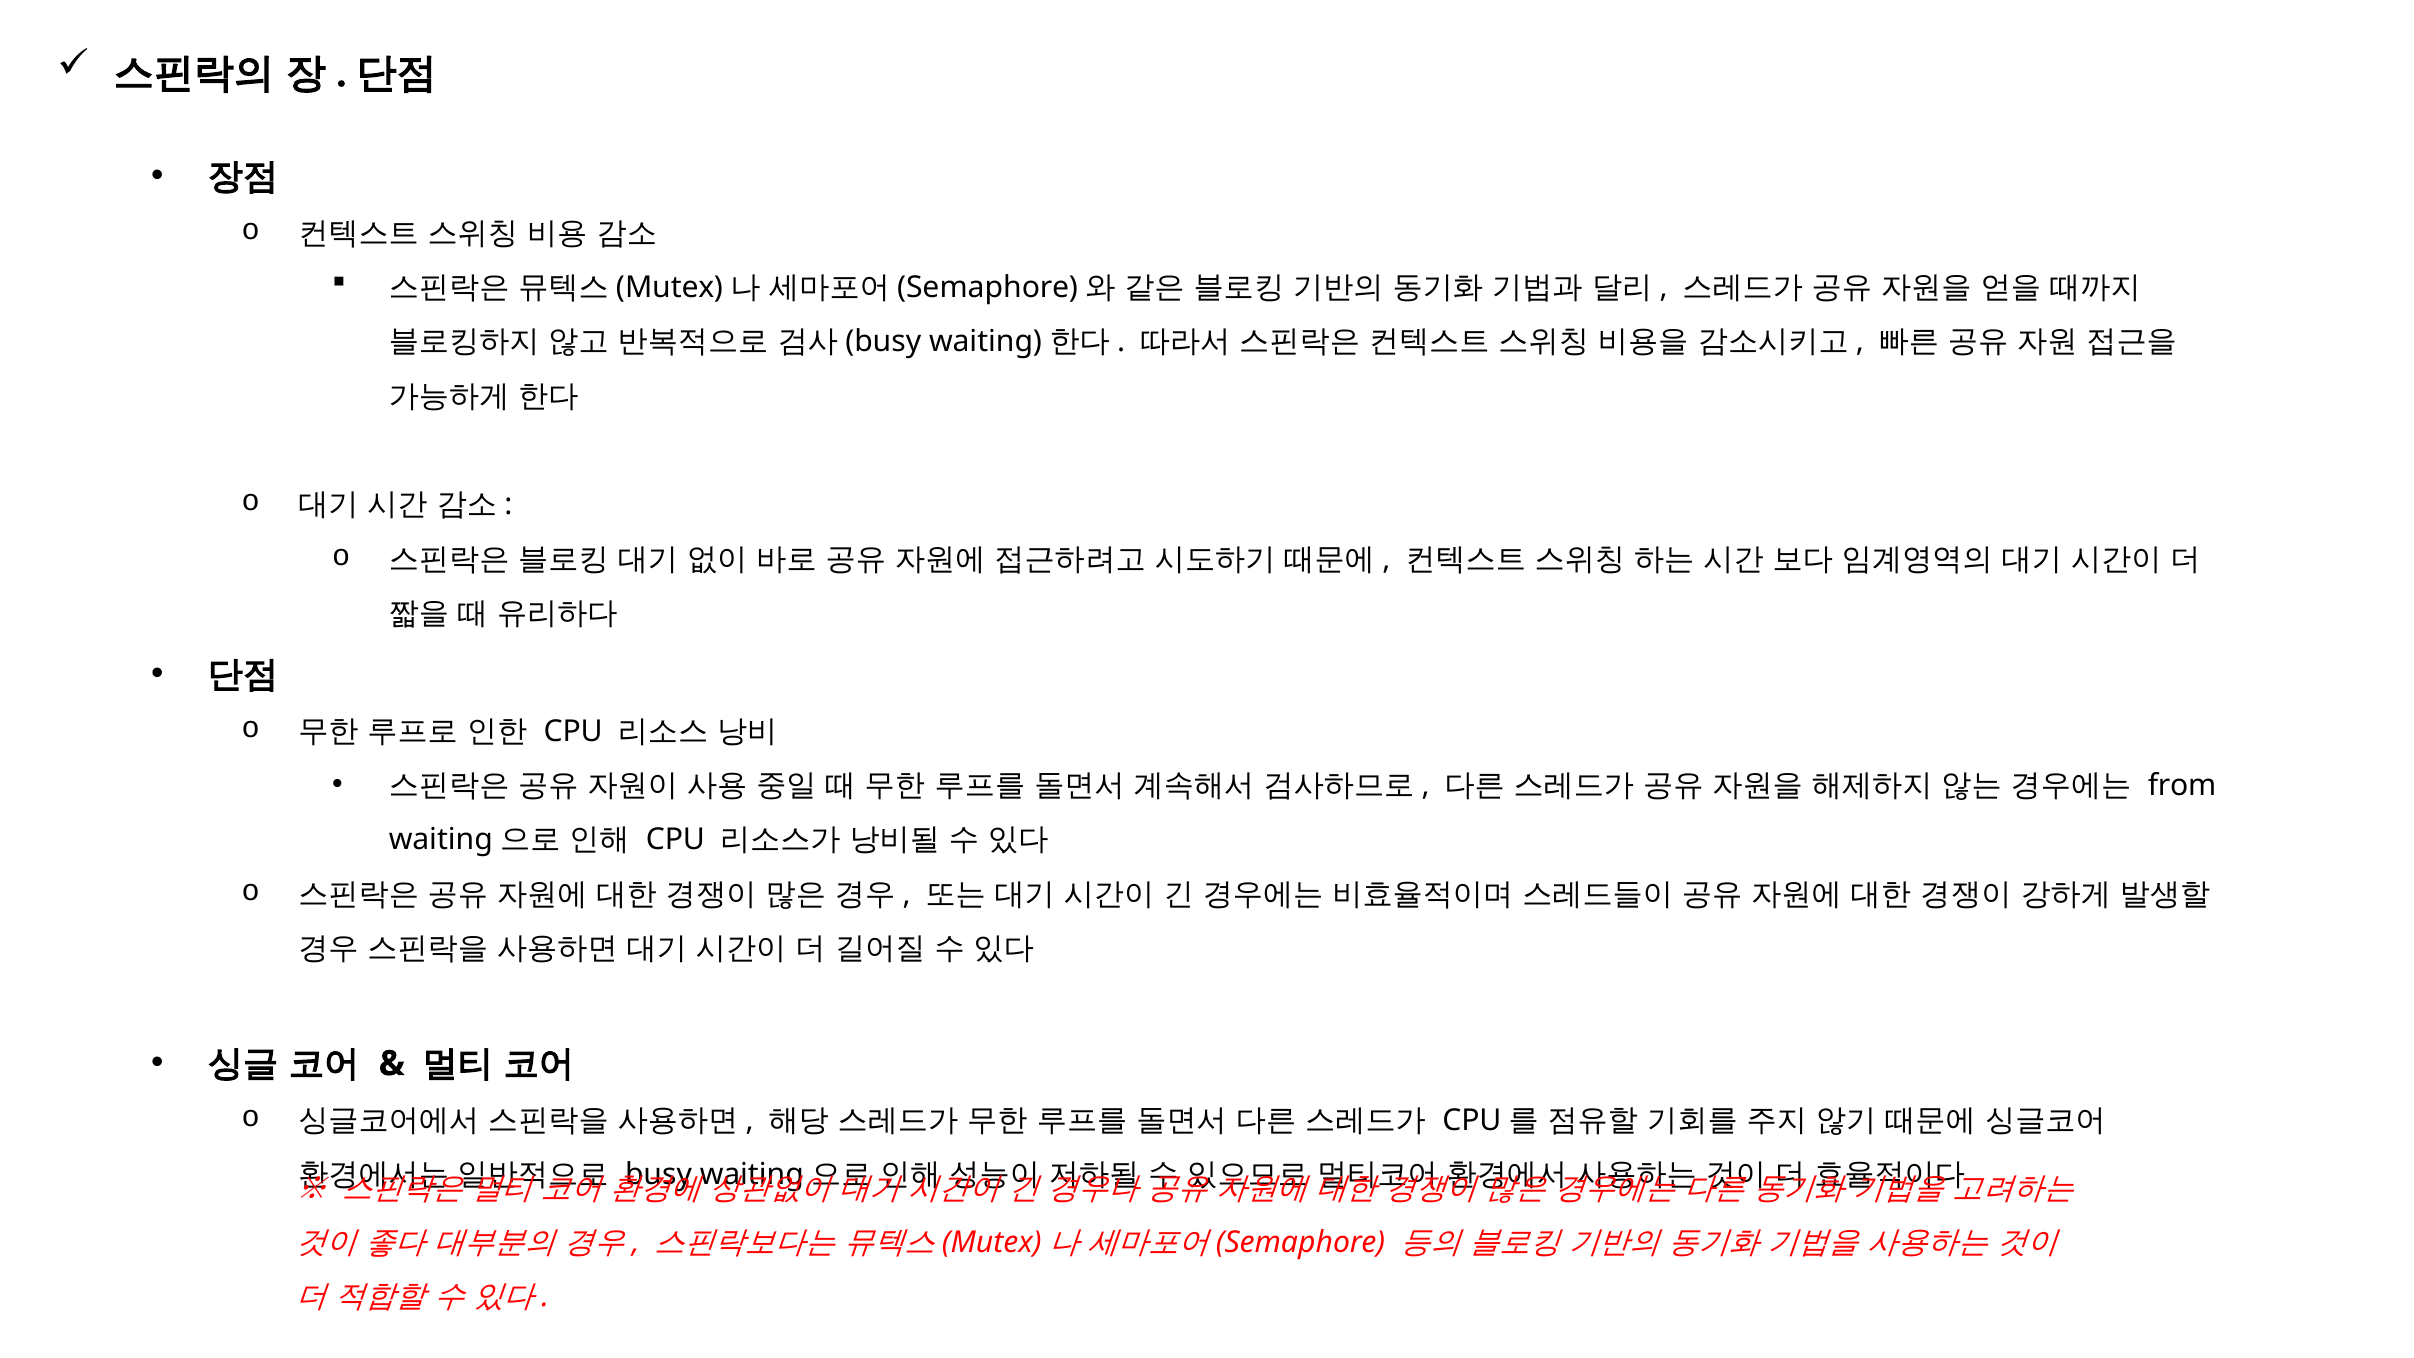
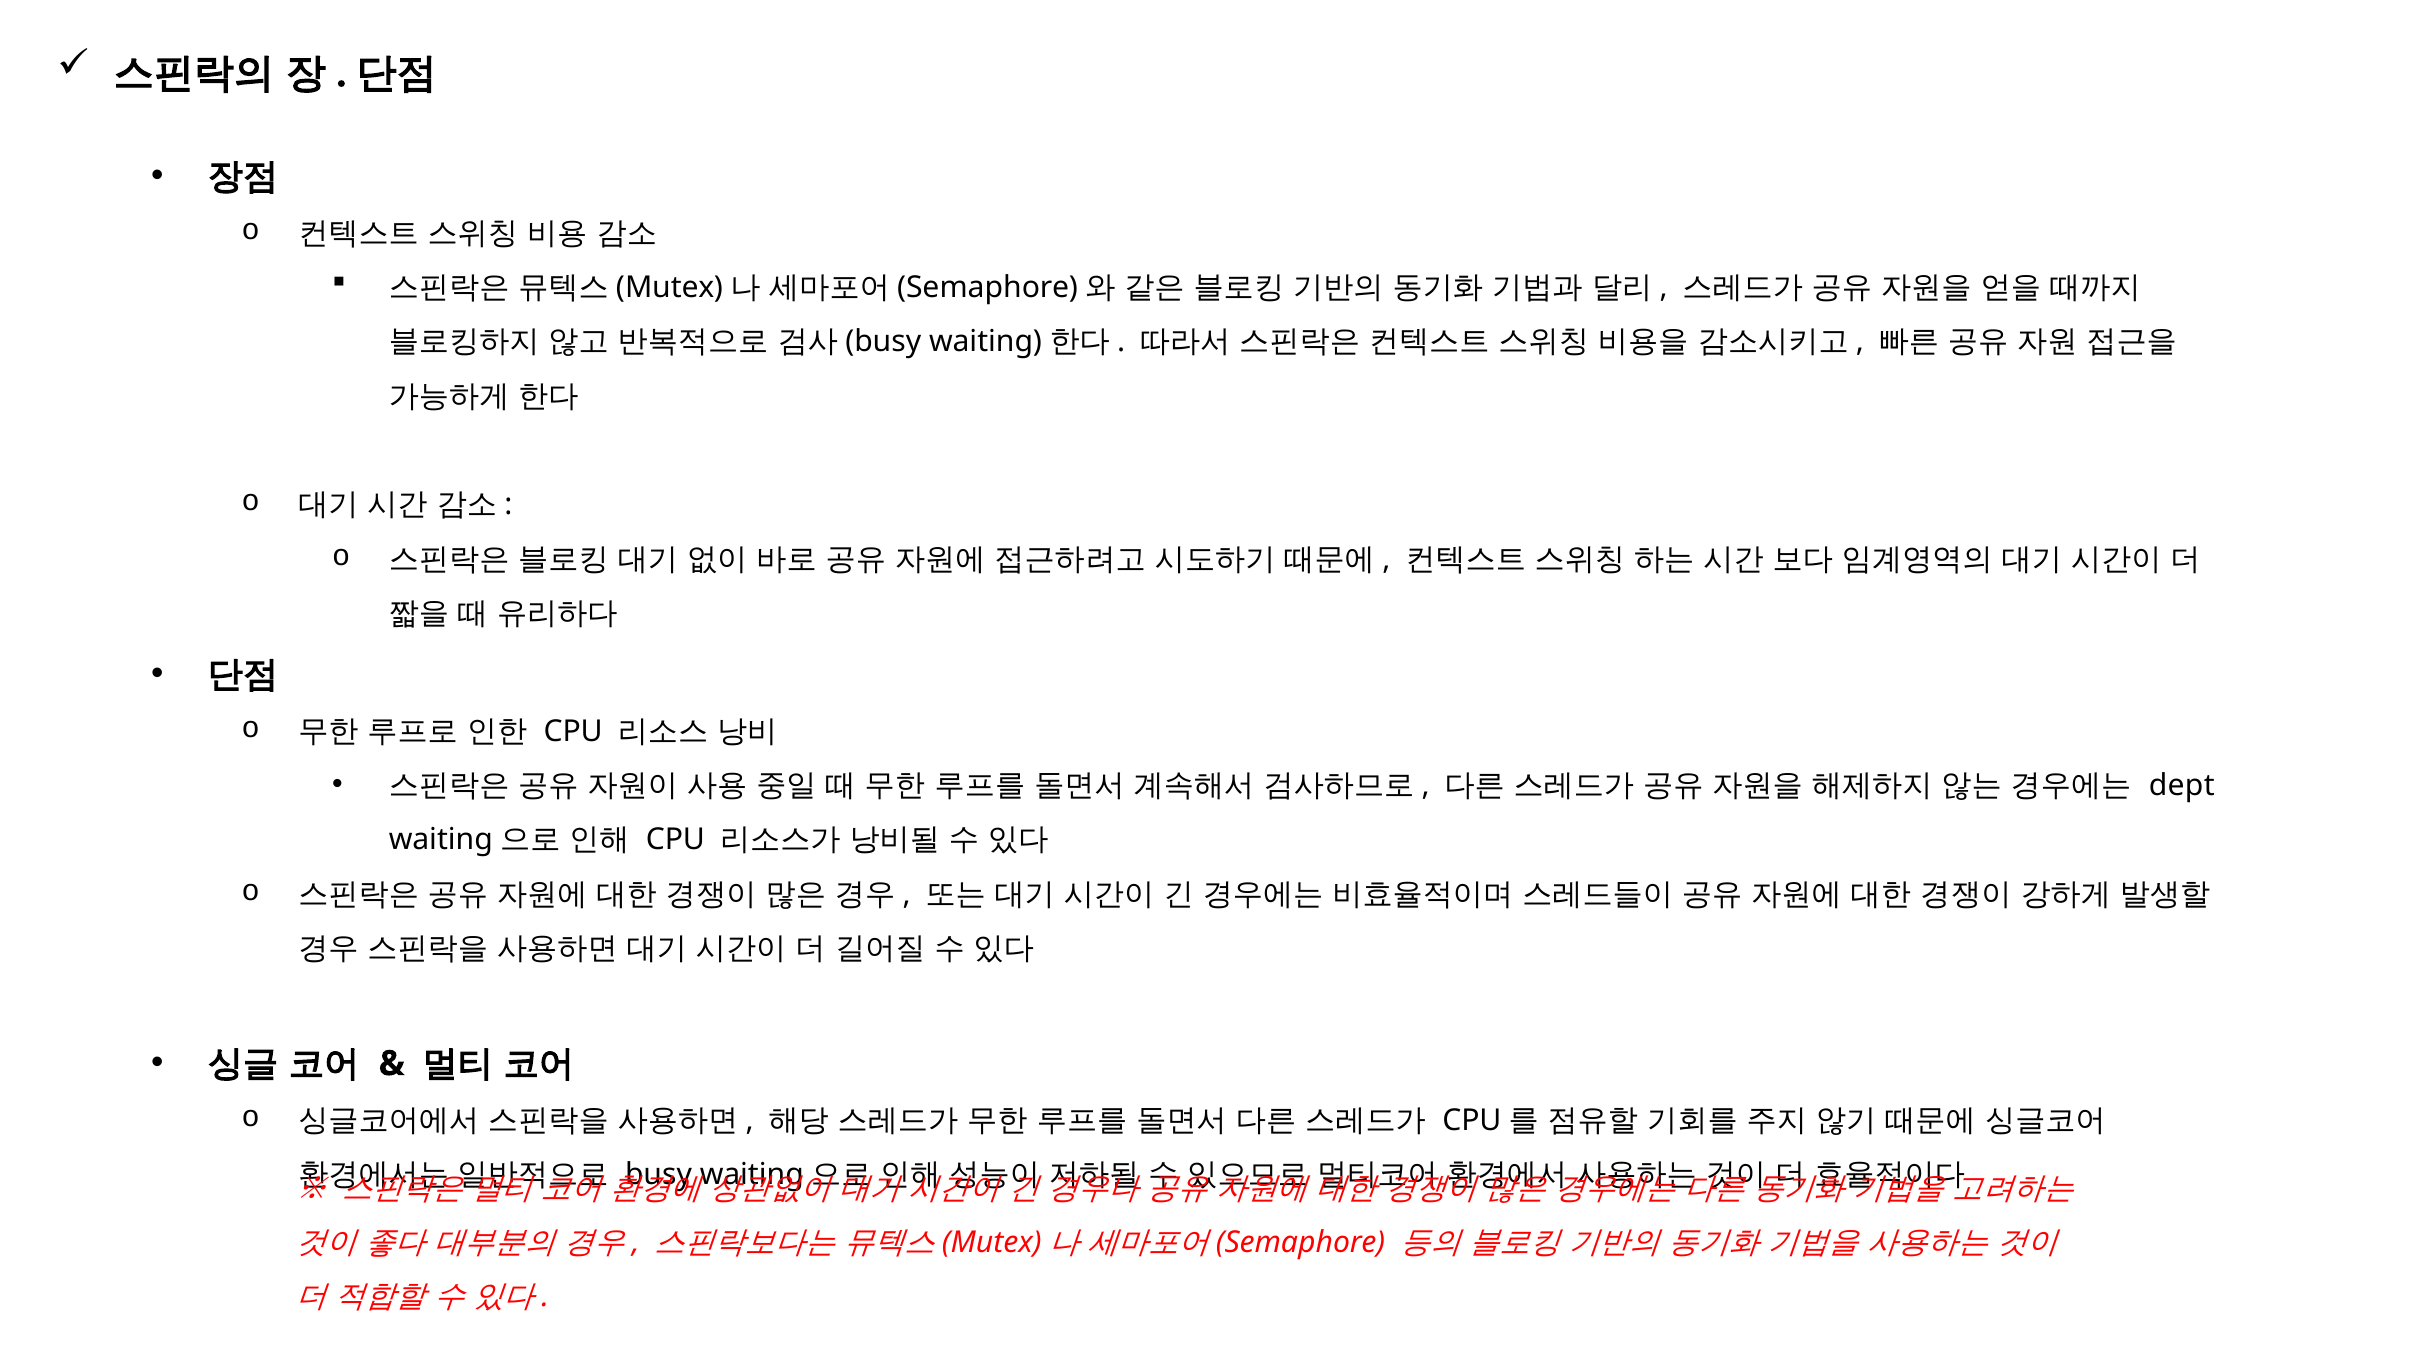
from: from -> dept (2182, 786)
